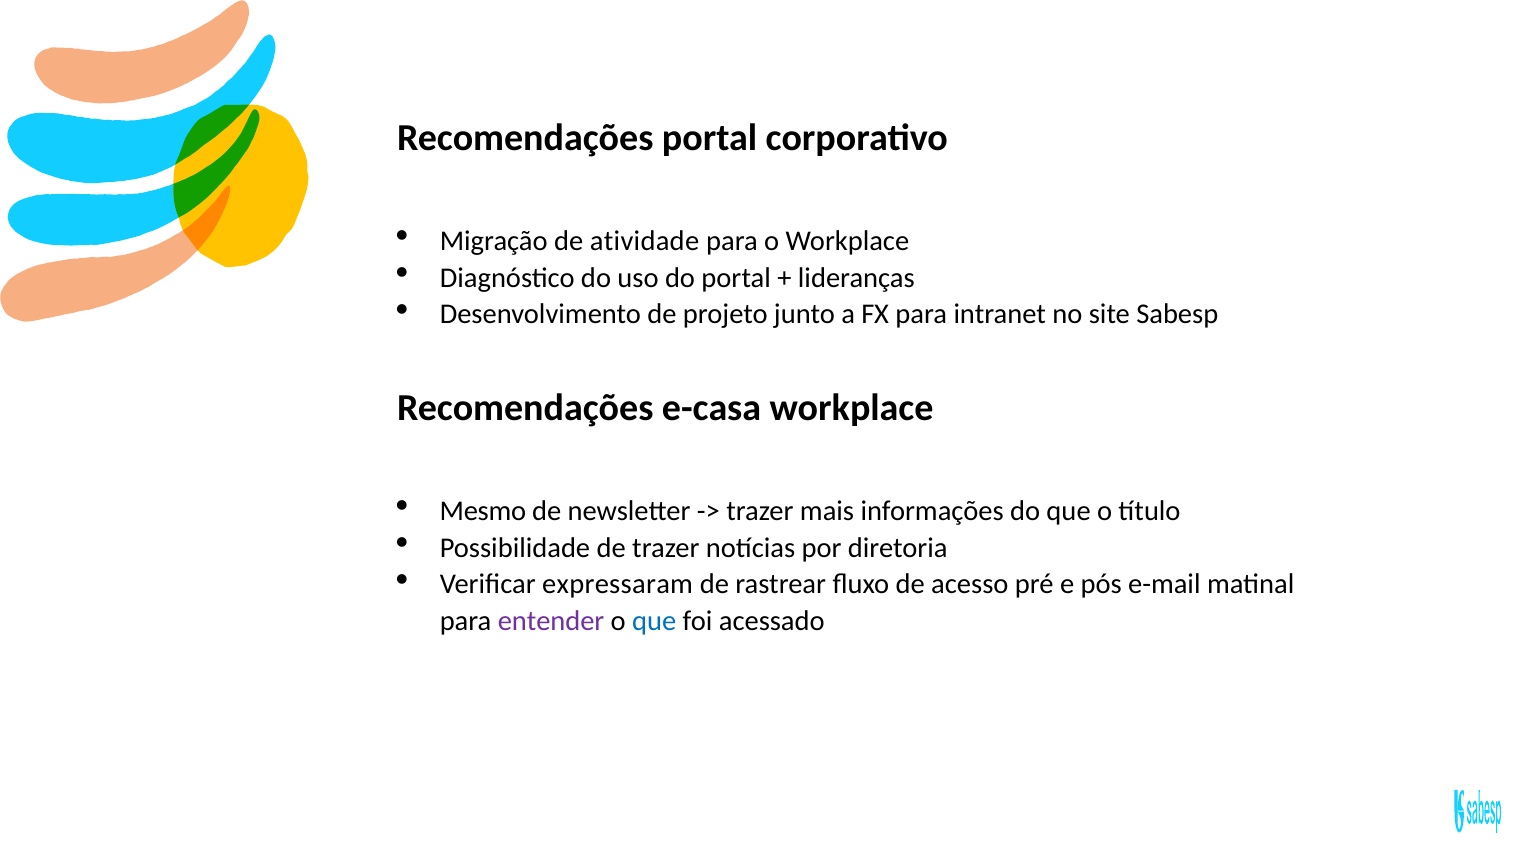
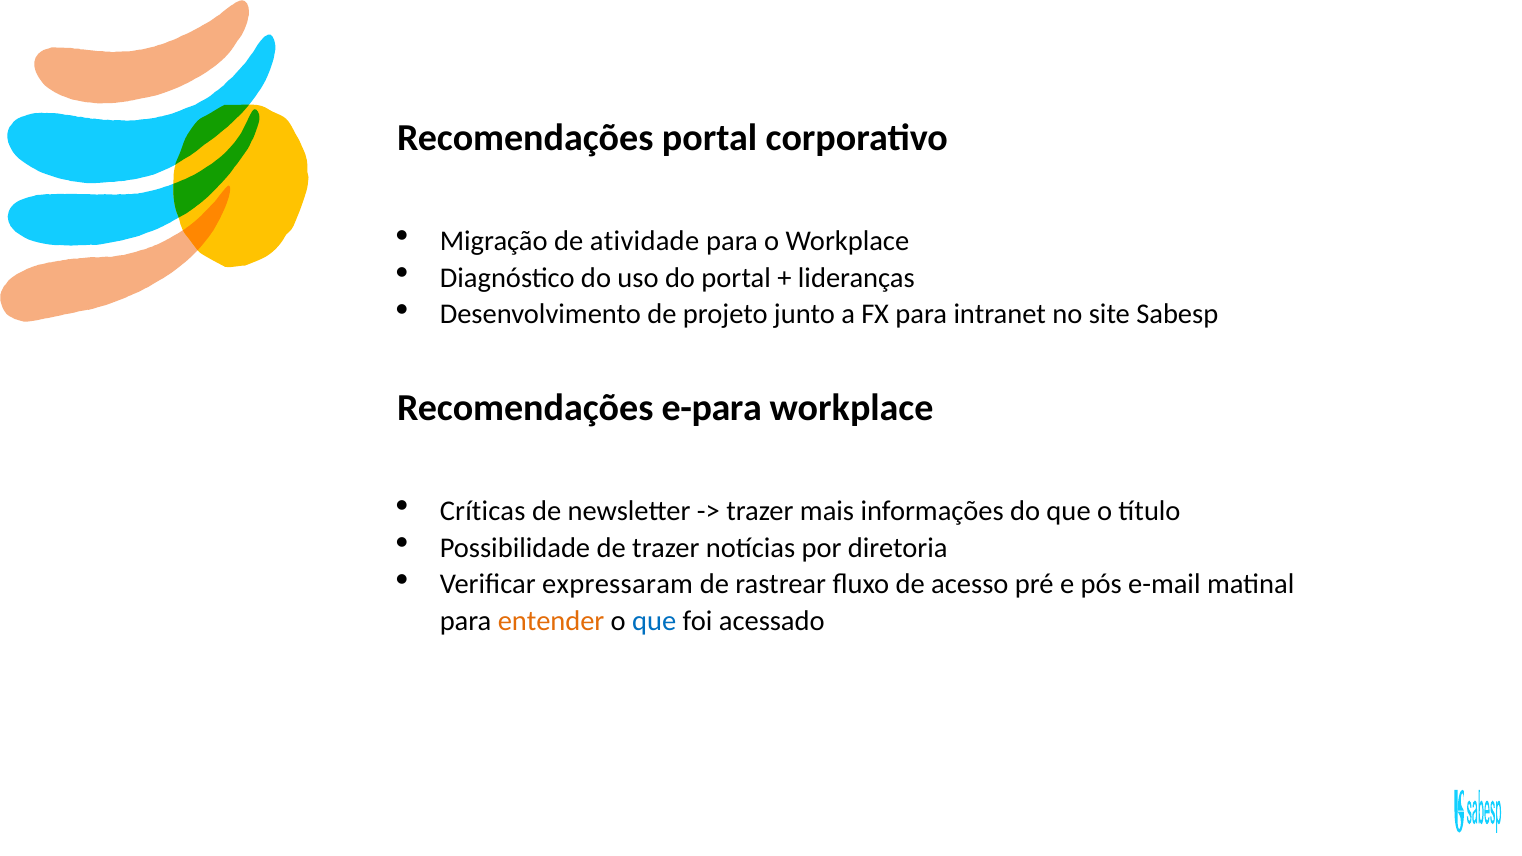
e-casa: e-casa -> e-para (712, 408)
Mesmo: Mesmo -> Críticas (483, 511)
entender colour: purple -> orange (551, 621)
